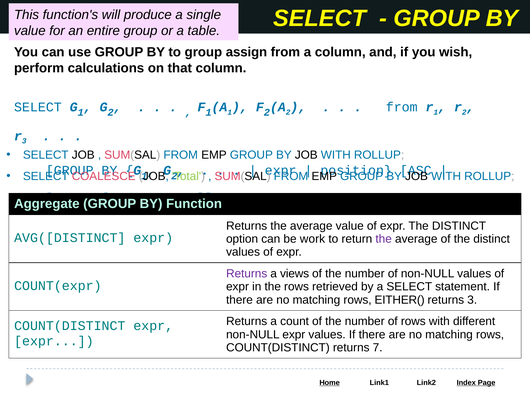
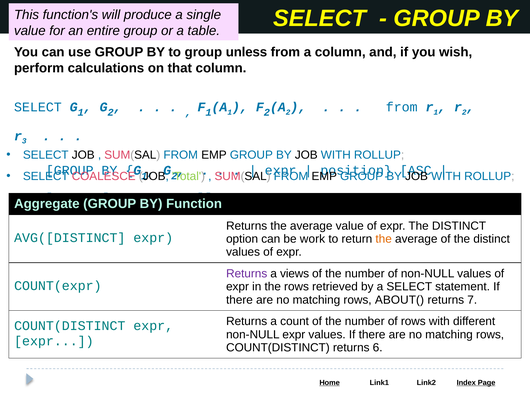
assign: assign -> unless (246, 52)
the colour: purple -> orange (384, 239)
EITHER(: EITHER( -> ABOUT( (399, 299)
returns 3: 3 -> 7 (472, 299)
7: 7 -> 6 (378, 347)
